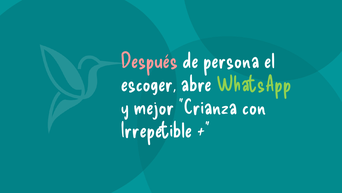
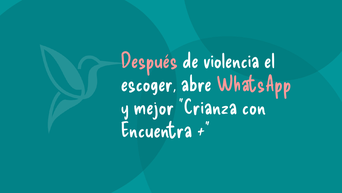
persona: persona -> violencia (231, 61)
WhatsApp colour: light green -> pink (254, 84)
Irrepetible: Irrepetible -> Encuentra (157, 130)
